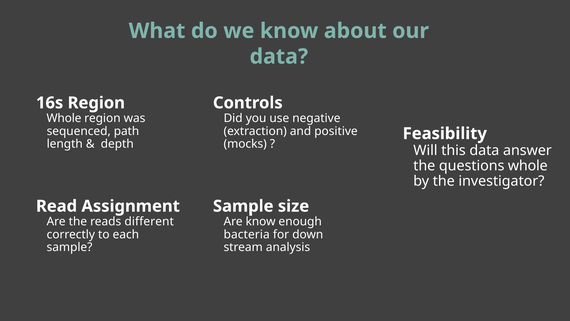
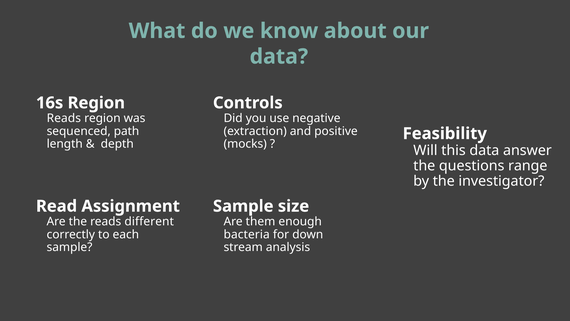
Whole: Whole -> Reads (64, 118)
questions whole: whole -> range (528, 166)
Are know: know -> them (260, 221)
